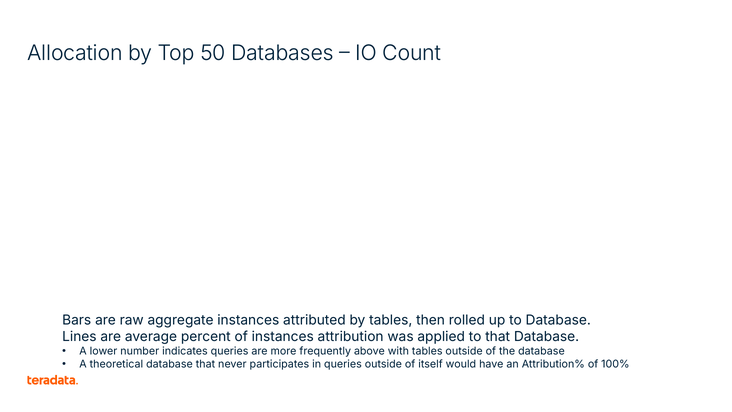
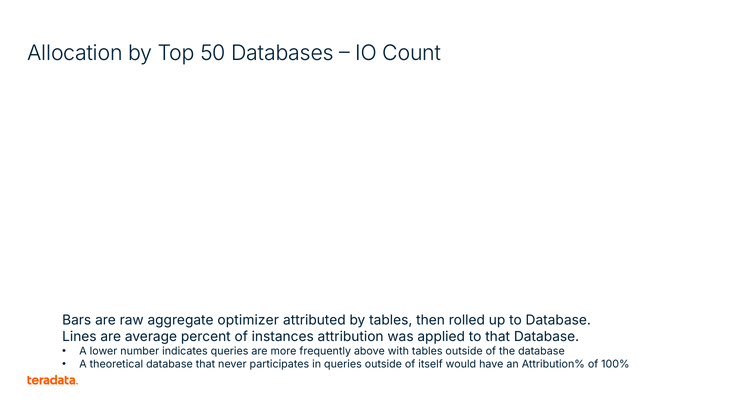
aggregate instances: instances -> optimizer (248, 320)
